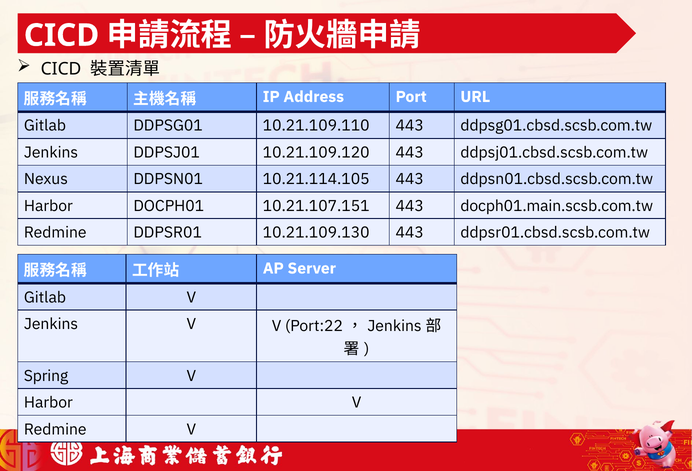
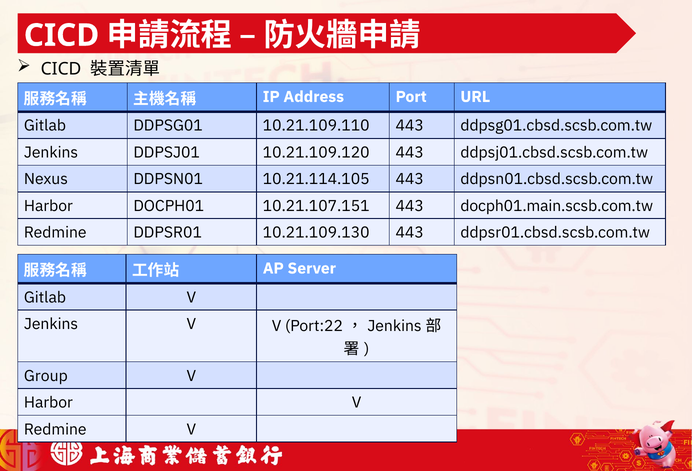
Spring: Spring -> Group (46, 376)
